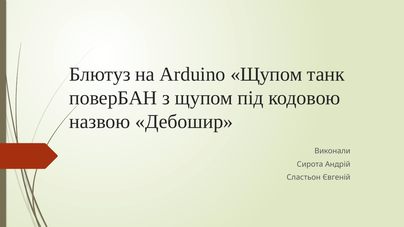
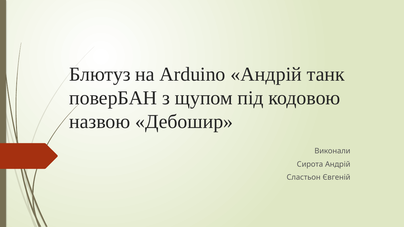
Arduino Щупом: Щупом -> Андрій (266, 74)
